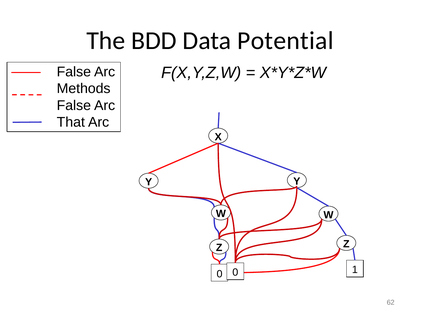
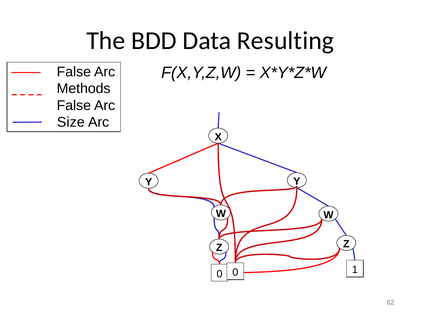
Potential: Potential -> Resulting (285, 41)
That: That -> Size (71, 122)
